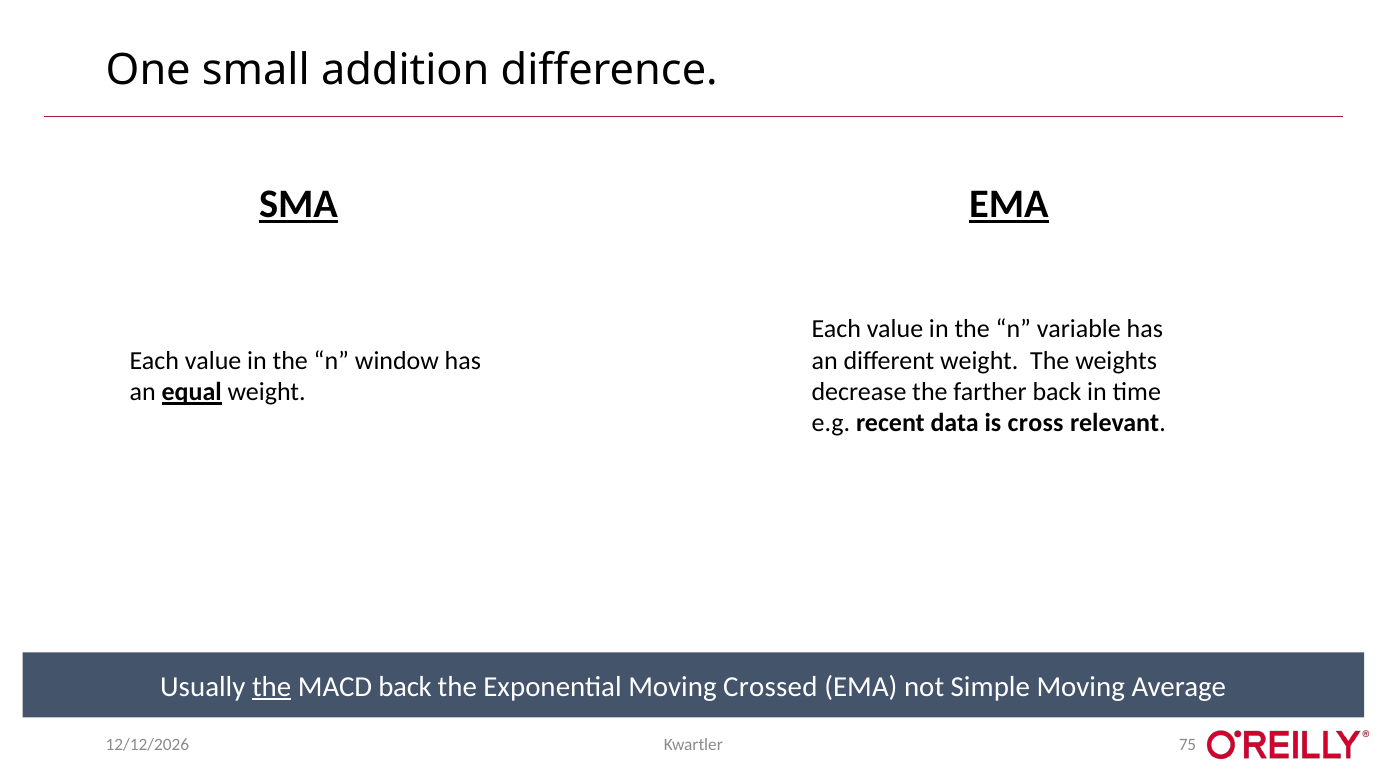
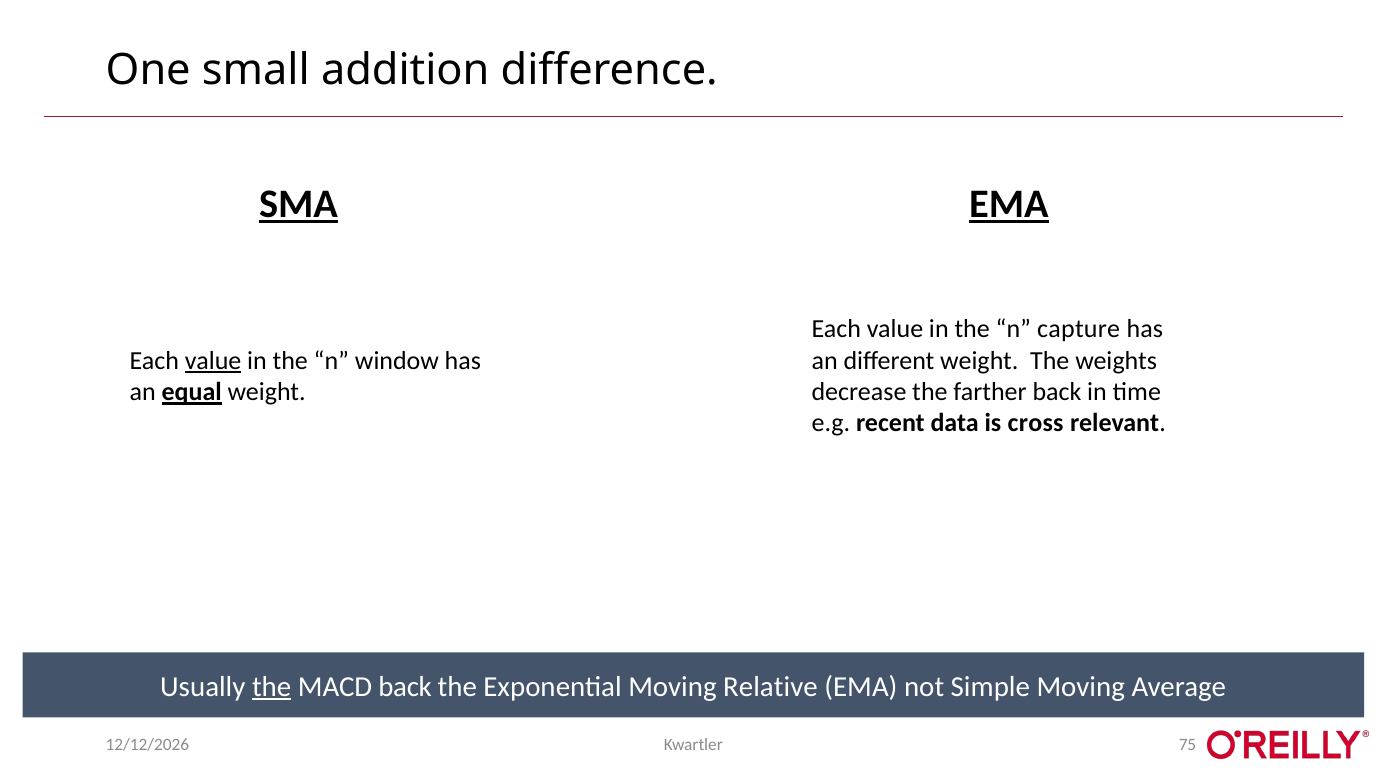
variable: variable -> capture (1079, 329)
value underline: none -> present (213, 361)
Crossed: Crossed -> Relative (770, 687)
